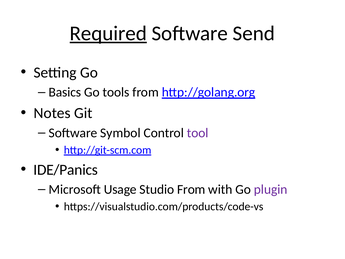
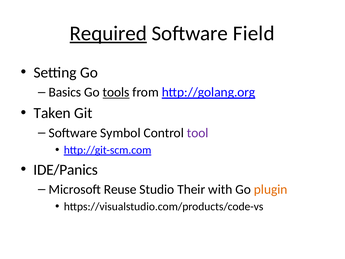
Send: Send -> Field (254, 33)
tools underline: none -> present (116, 92)
Notes: Notes -> Taken (52, 113)
Usage: Usage -> Reuse (120, 189)
Studio From: From -> Their (191, 189)
plugin colour: purple -> orange (271, 189)
